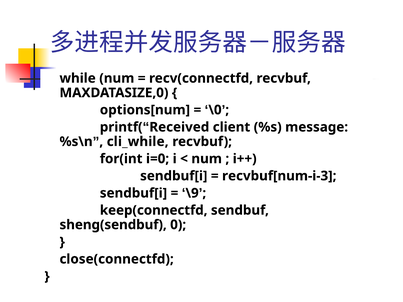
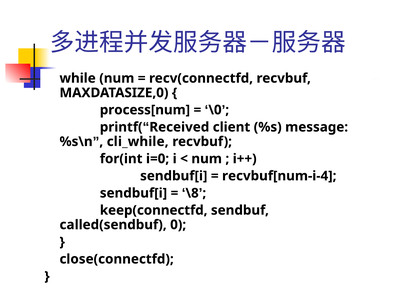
options[num: options[num -> process[num (145, 110)
recvbuf[num-i-3: recvbuf[num-i-3 -> recvbuf[num-i-4 (279, 176)
\9: \9 -> \8 (192, 193)
sheng(sendbuf: sheng(sendbuf -> called(sendbuf (113, 225)
